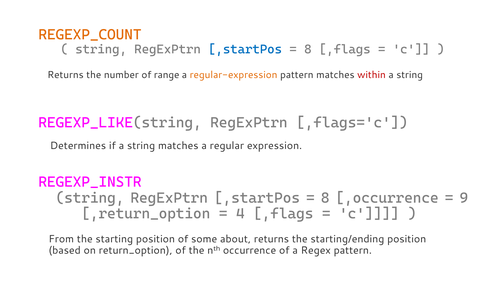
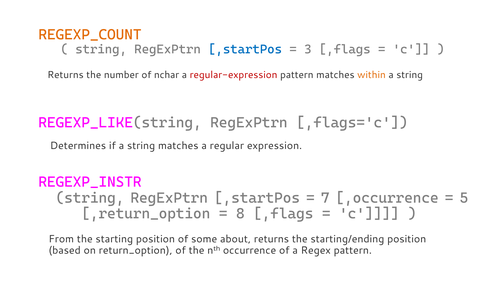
8: 8 -> 3 (308, 50)
range: range -> nchar (167, 75)
regular-expression colour: orange -> red (234, 75)
within colour: red -> orange (372, 75)
8: 8 -> 7 (325, 198)
9: 9 -> 5 (464, 198)
4: 4 -> 8 (240, 214)
